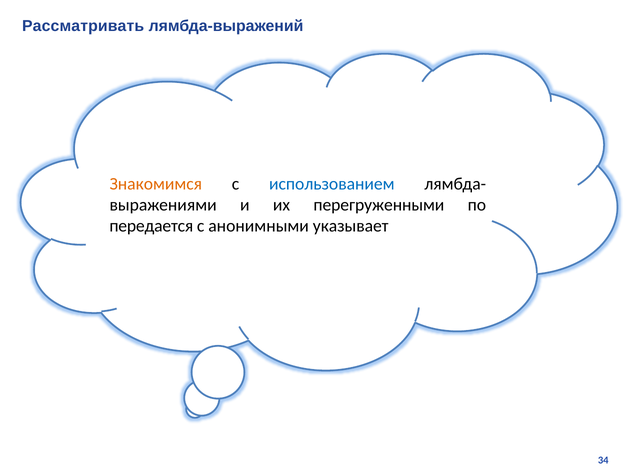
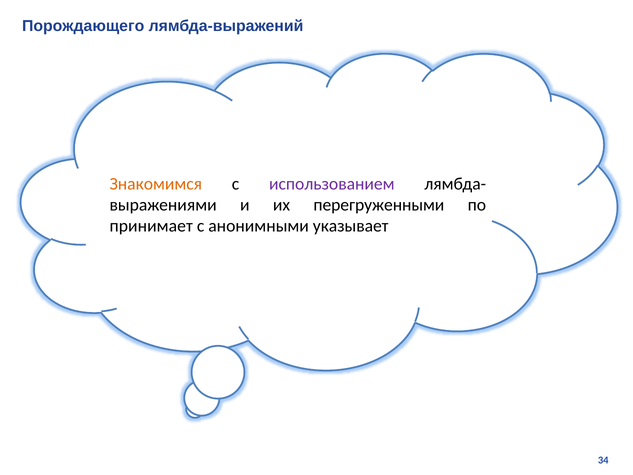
Рассматривать: Рассматривать -> Порождающего (83, 26)
использованием colour: blue -> purple (332, 184)
передается: передается -> принимает (151, 226)
